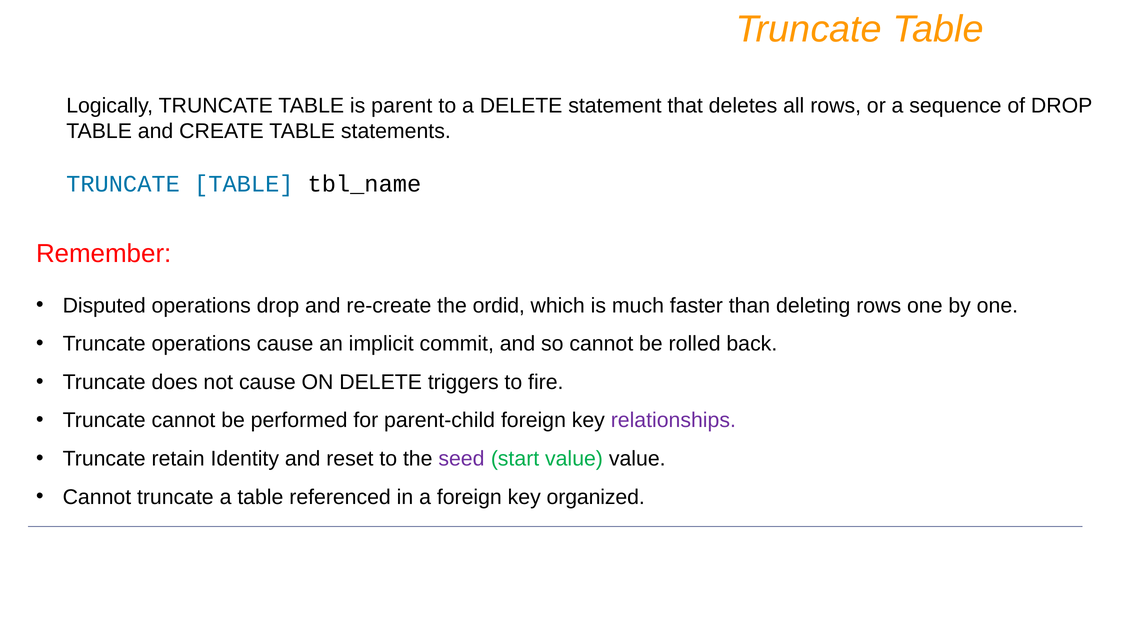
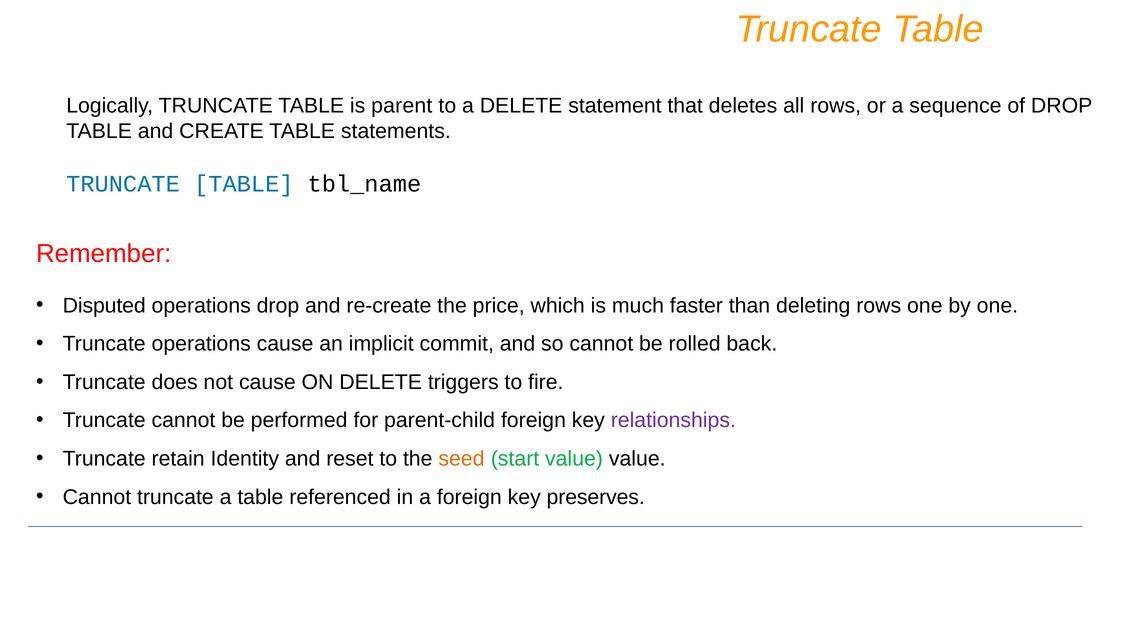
ordid: ordid -> price (499, 306)
seed colour: purple -> orange (461, 459)
organized: organized -> preserves (596, 497)
